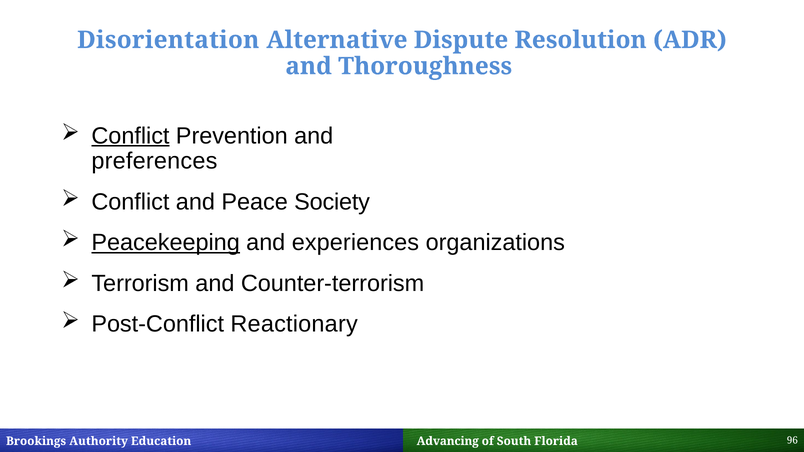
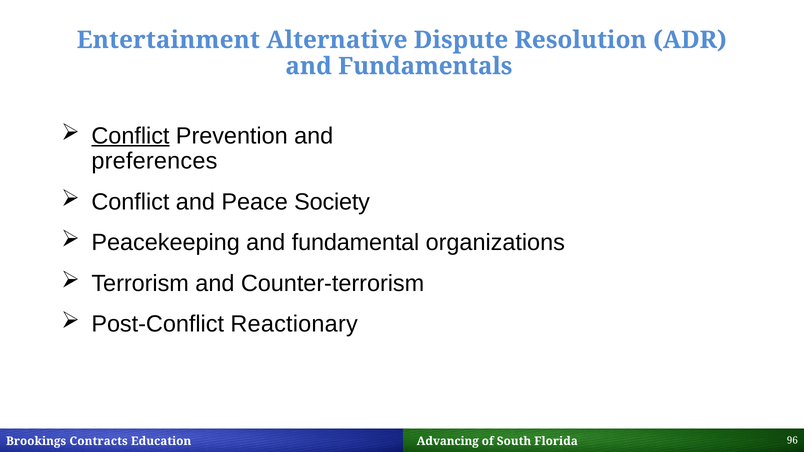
Disorientation: Disorientation -> Entertainment (168, 40)
Thoroughness: Thoroughness -> Fundamentals (425, 66)
Peacekeeping underline: present -> none (166, 243)
experiences: experiences -> fundamental (356, 243)
Authority: Authority -> Contracts (99, 441)
